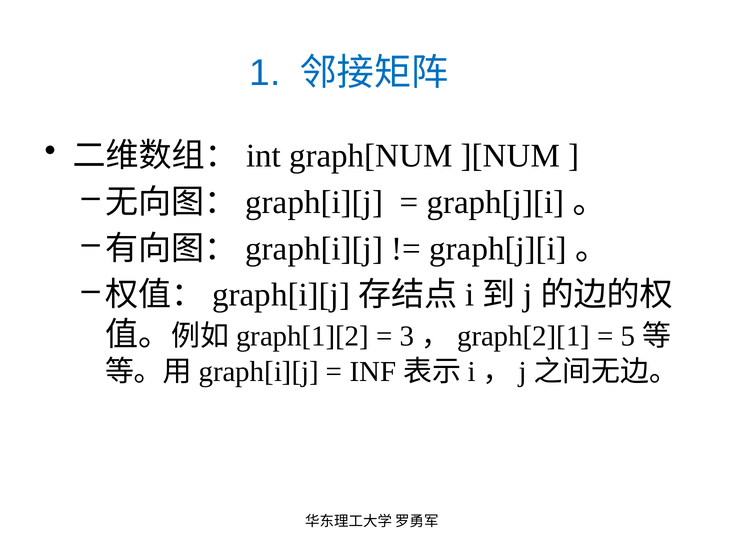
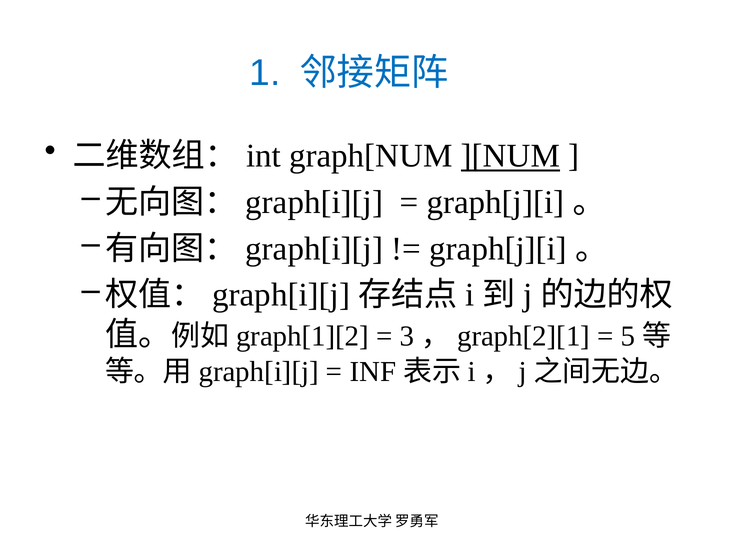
][NUM underline: none -> present (511, 156)
